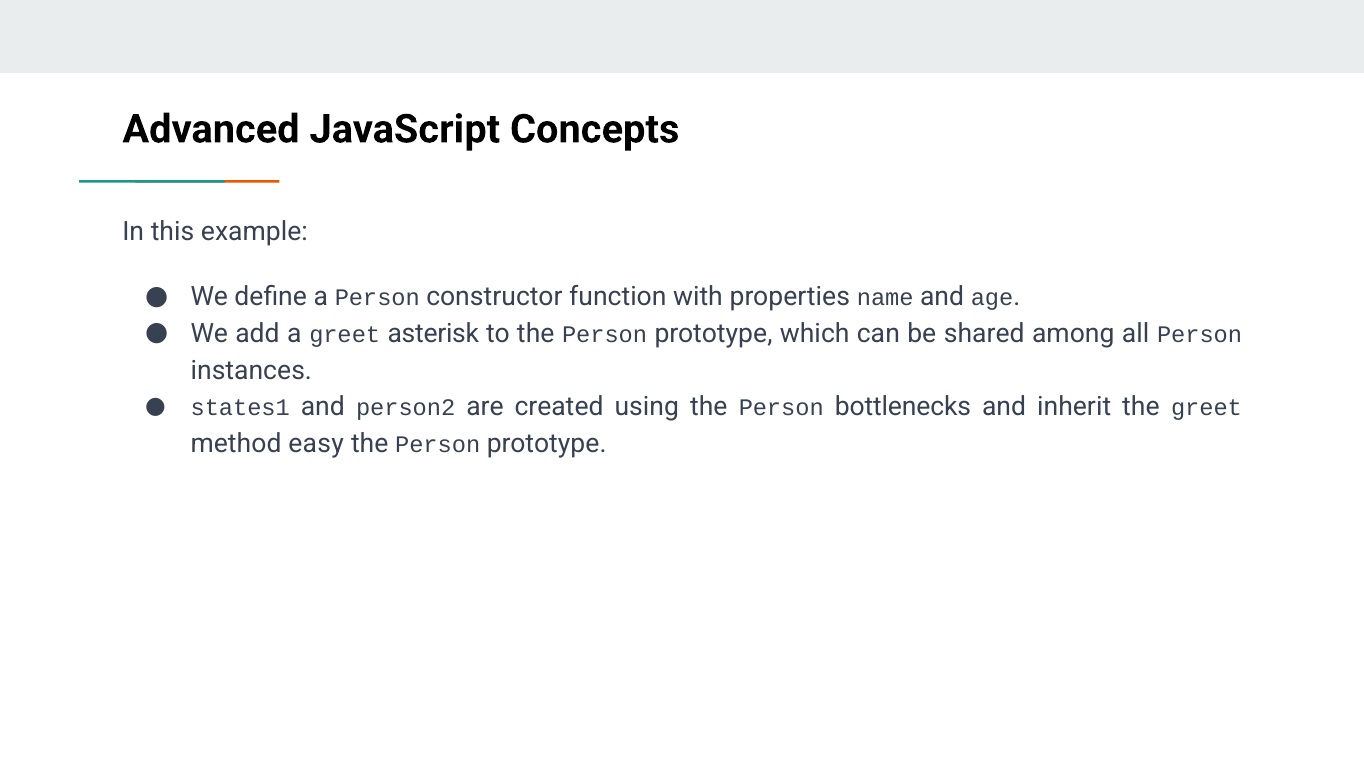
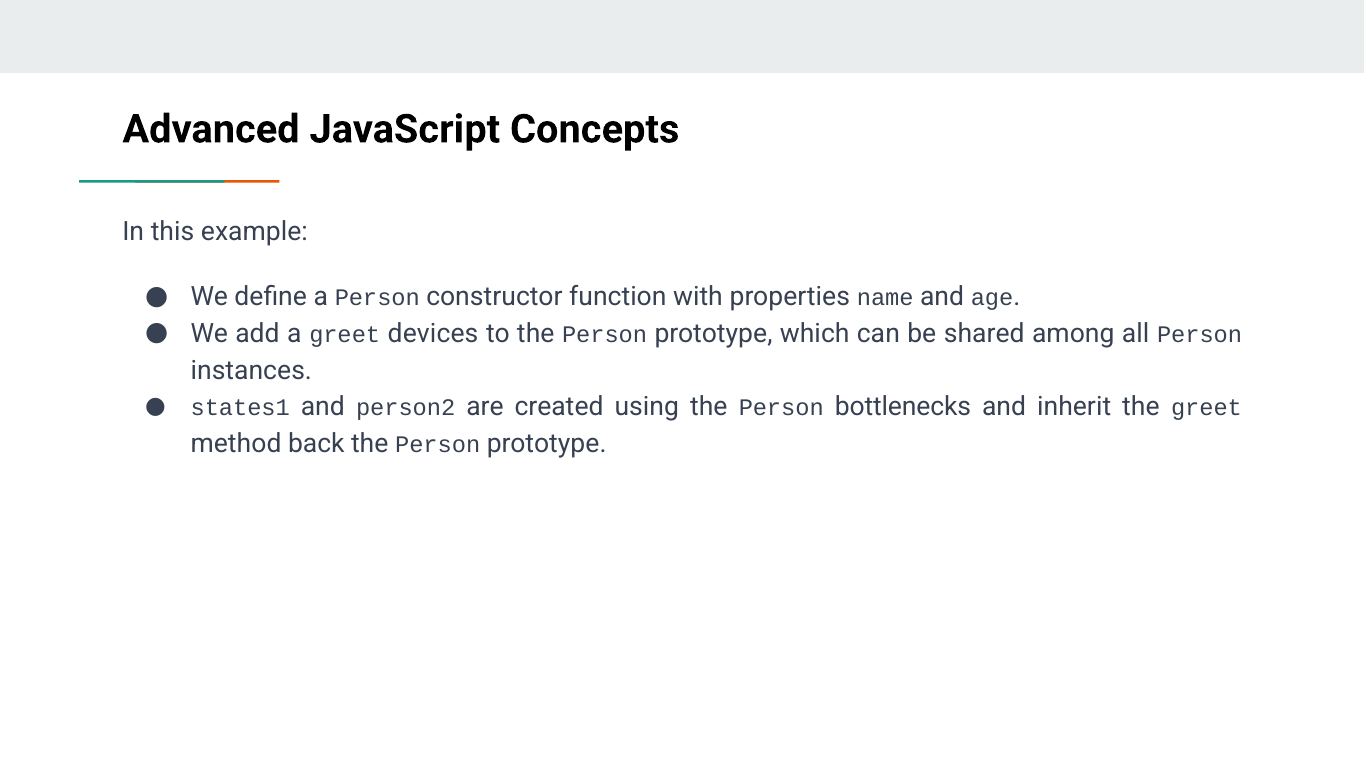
asterisk: asterisk -> devices (433, 333)
easy: easy -> back (316, 443)
